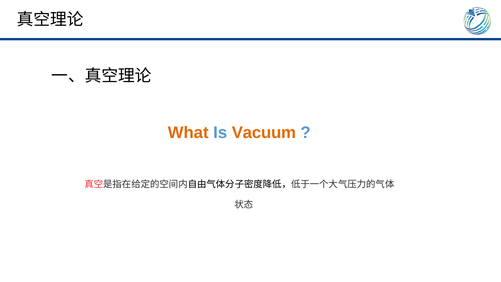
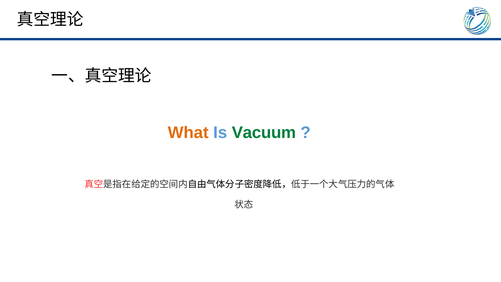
Vacuum colour: orange -> green (264, 132)
